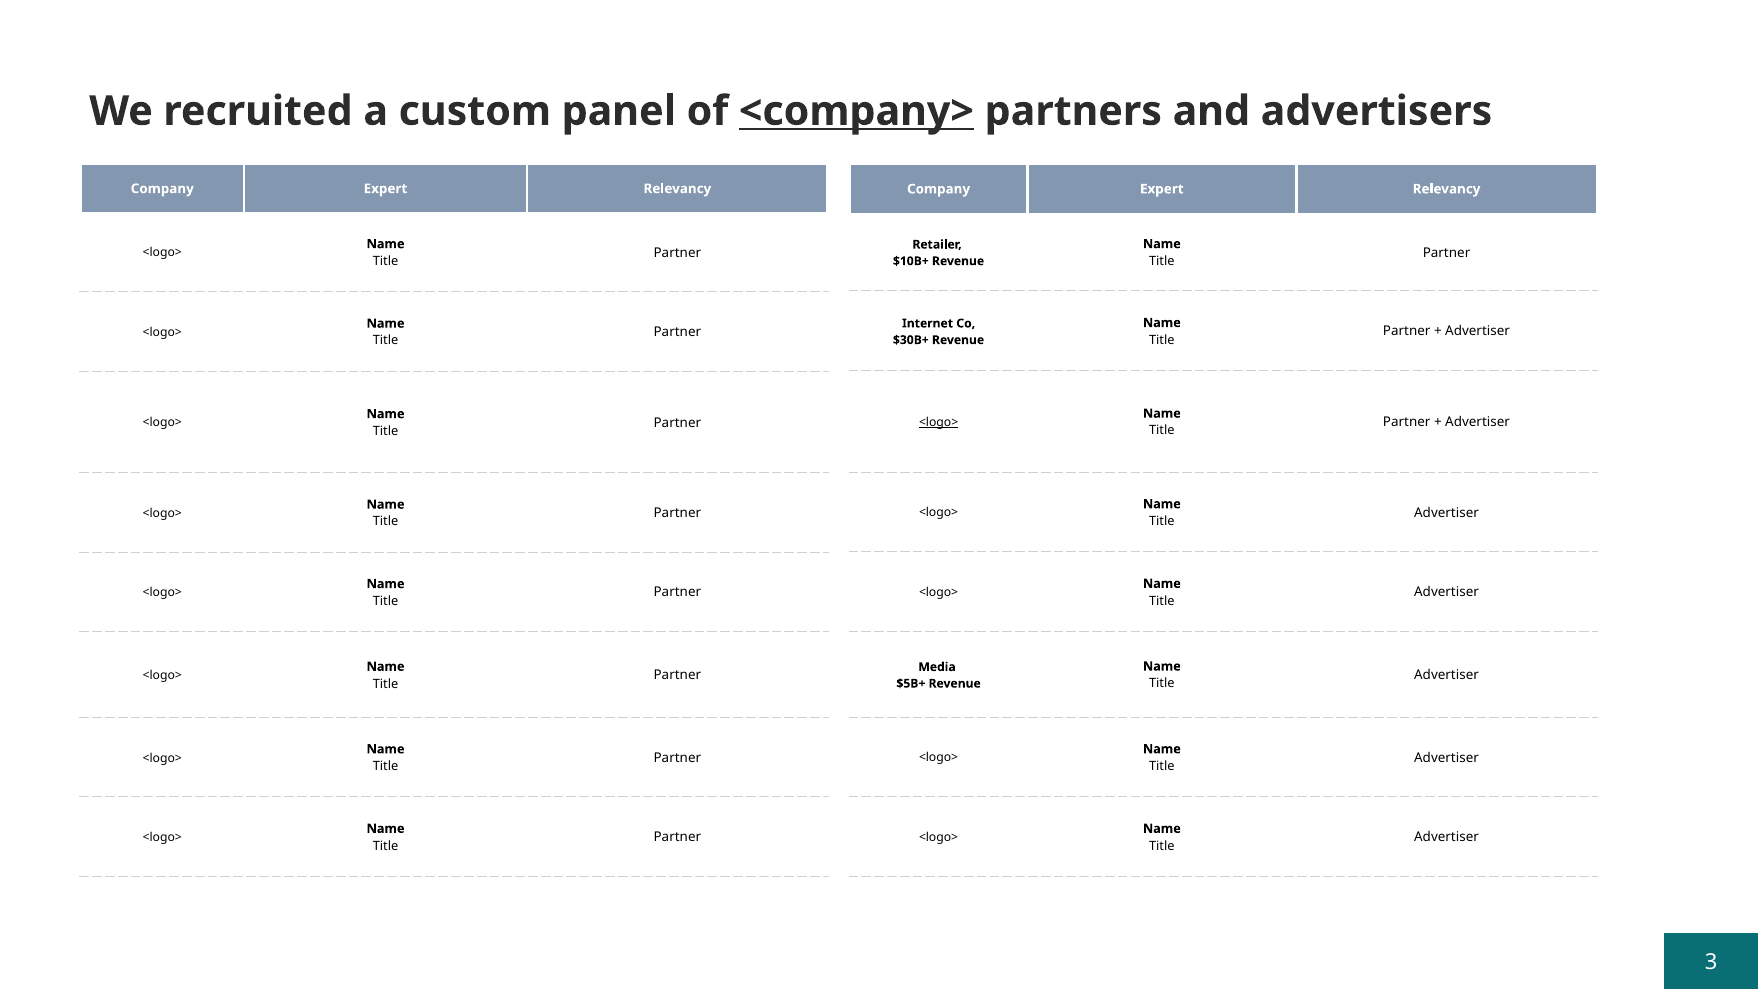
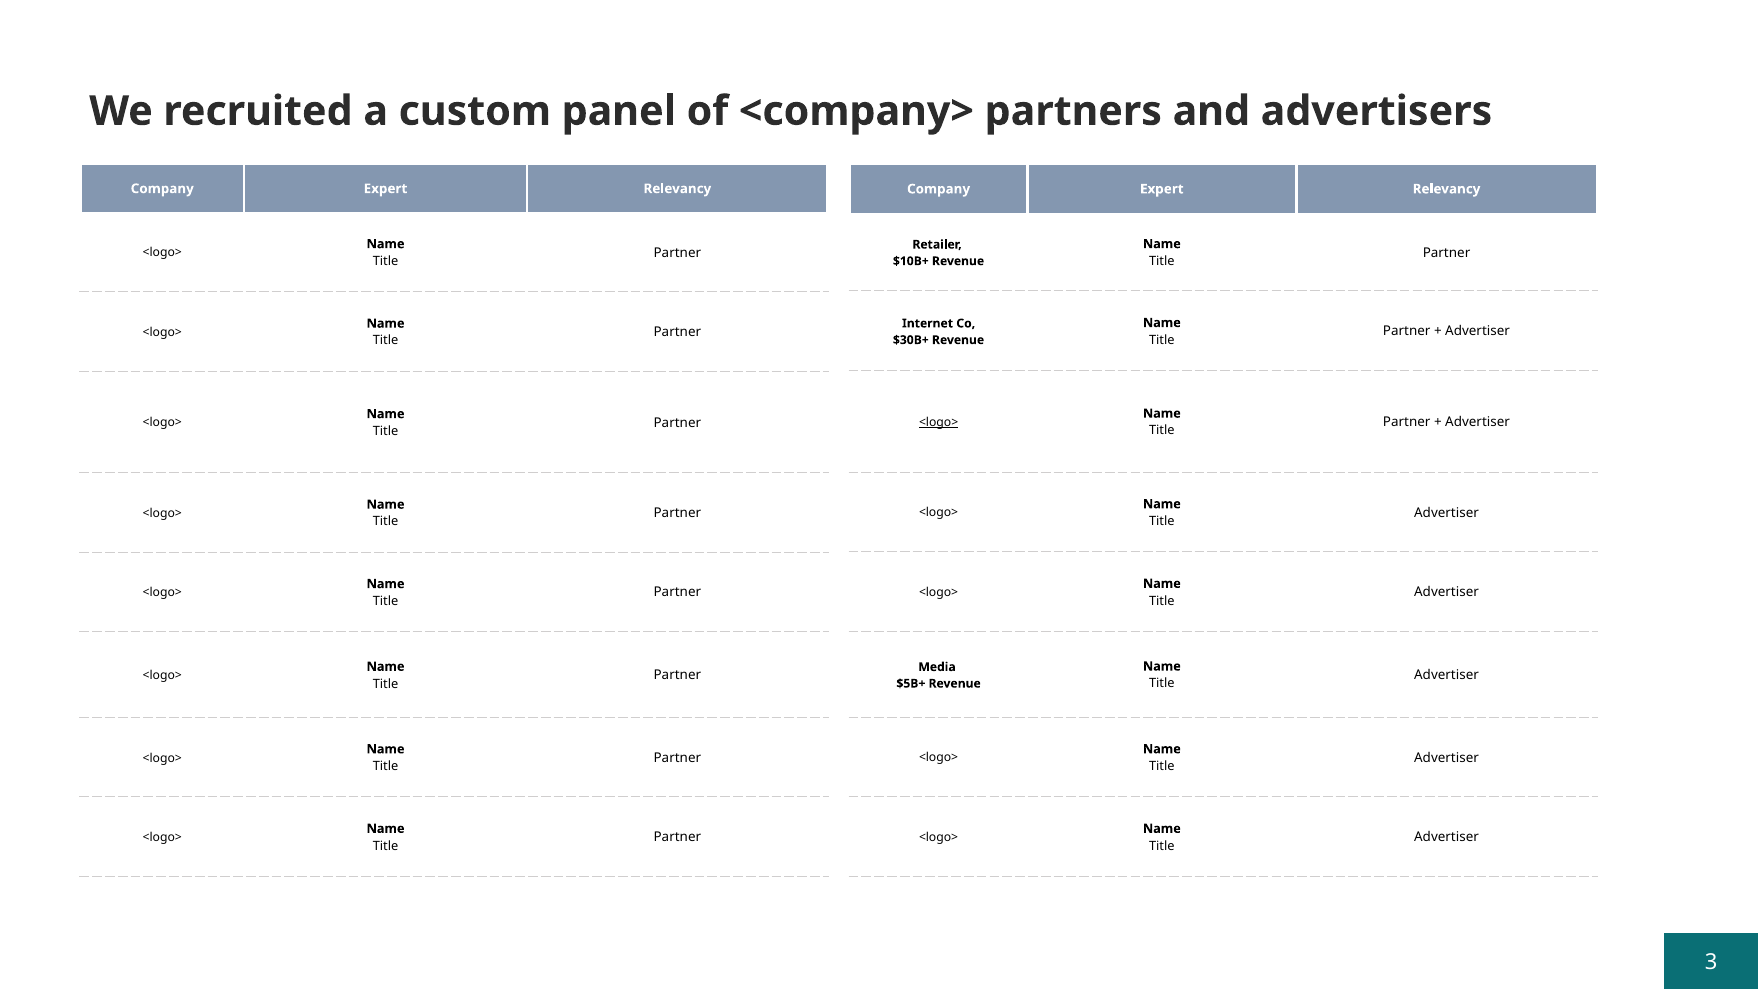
<company> underline: present -> none (856, 111)
